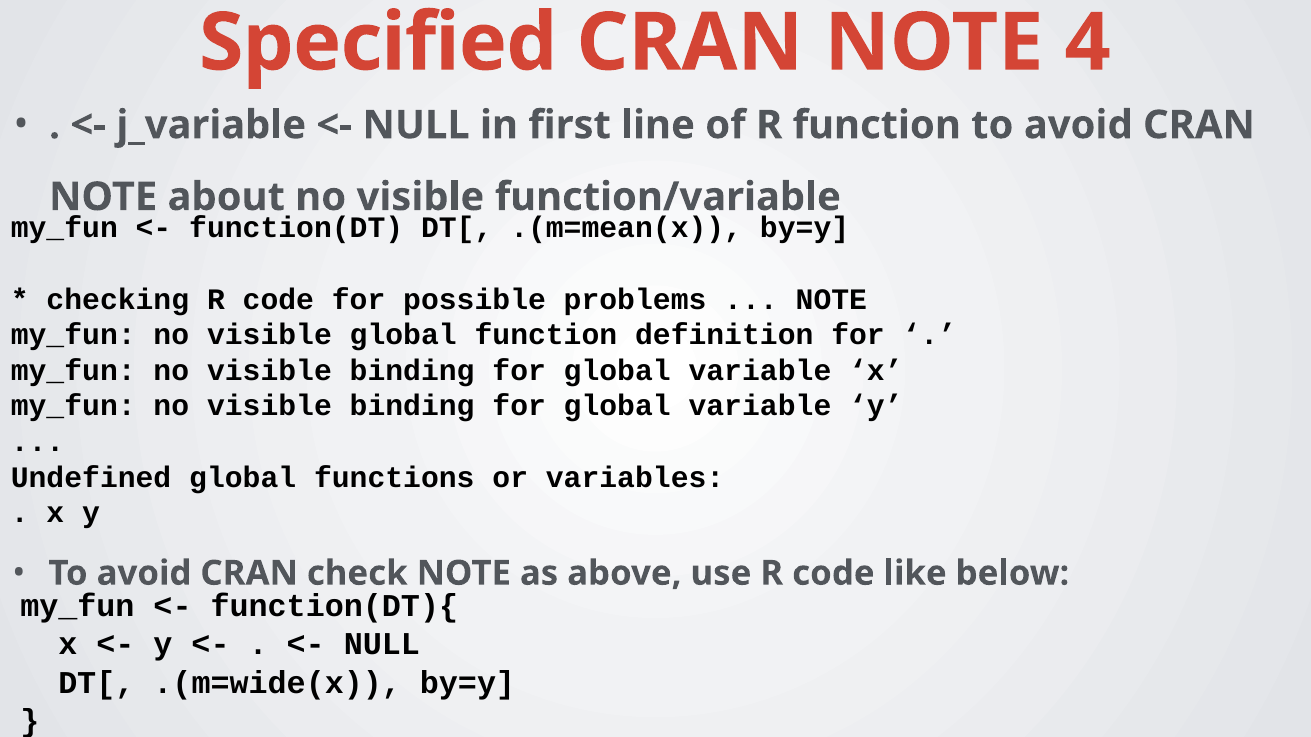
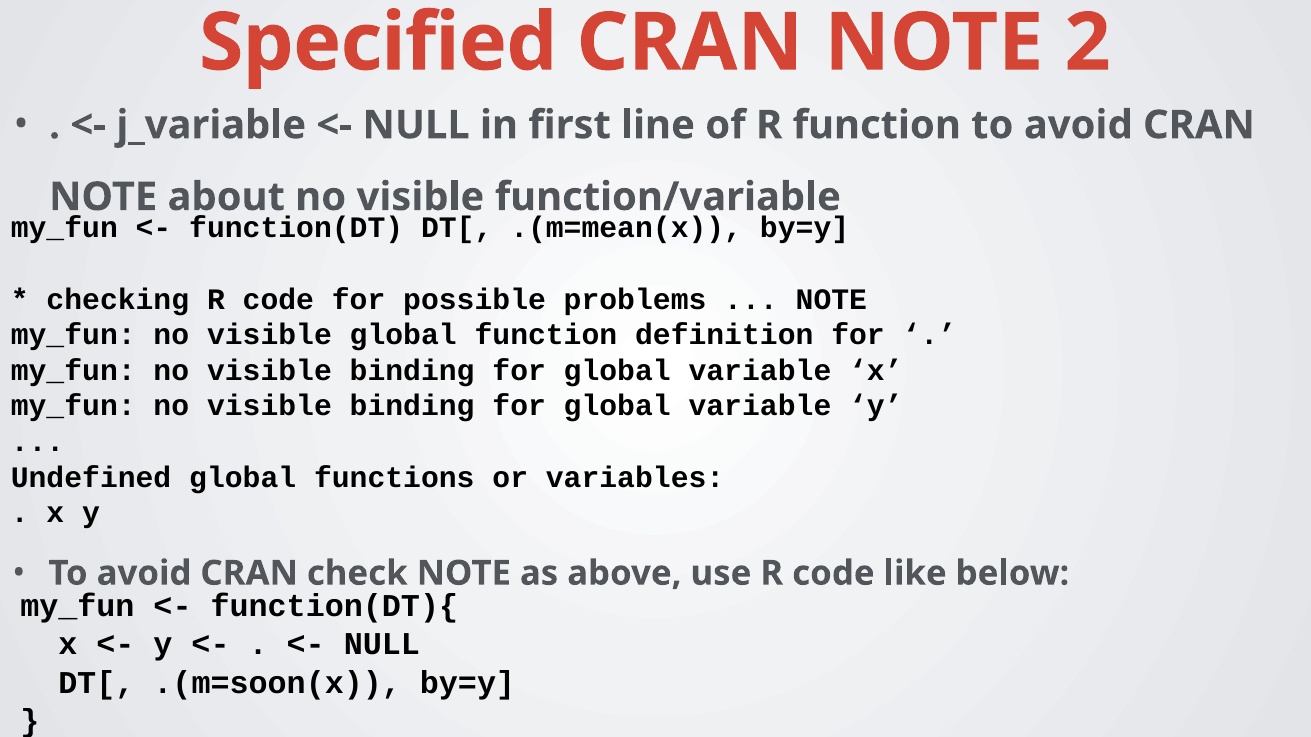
4: 4 -> 2 (1088, 43)
.(m=wide(x: .(m=wide(x -> .(m=soon(x (277, 683)
